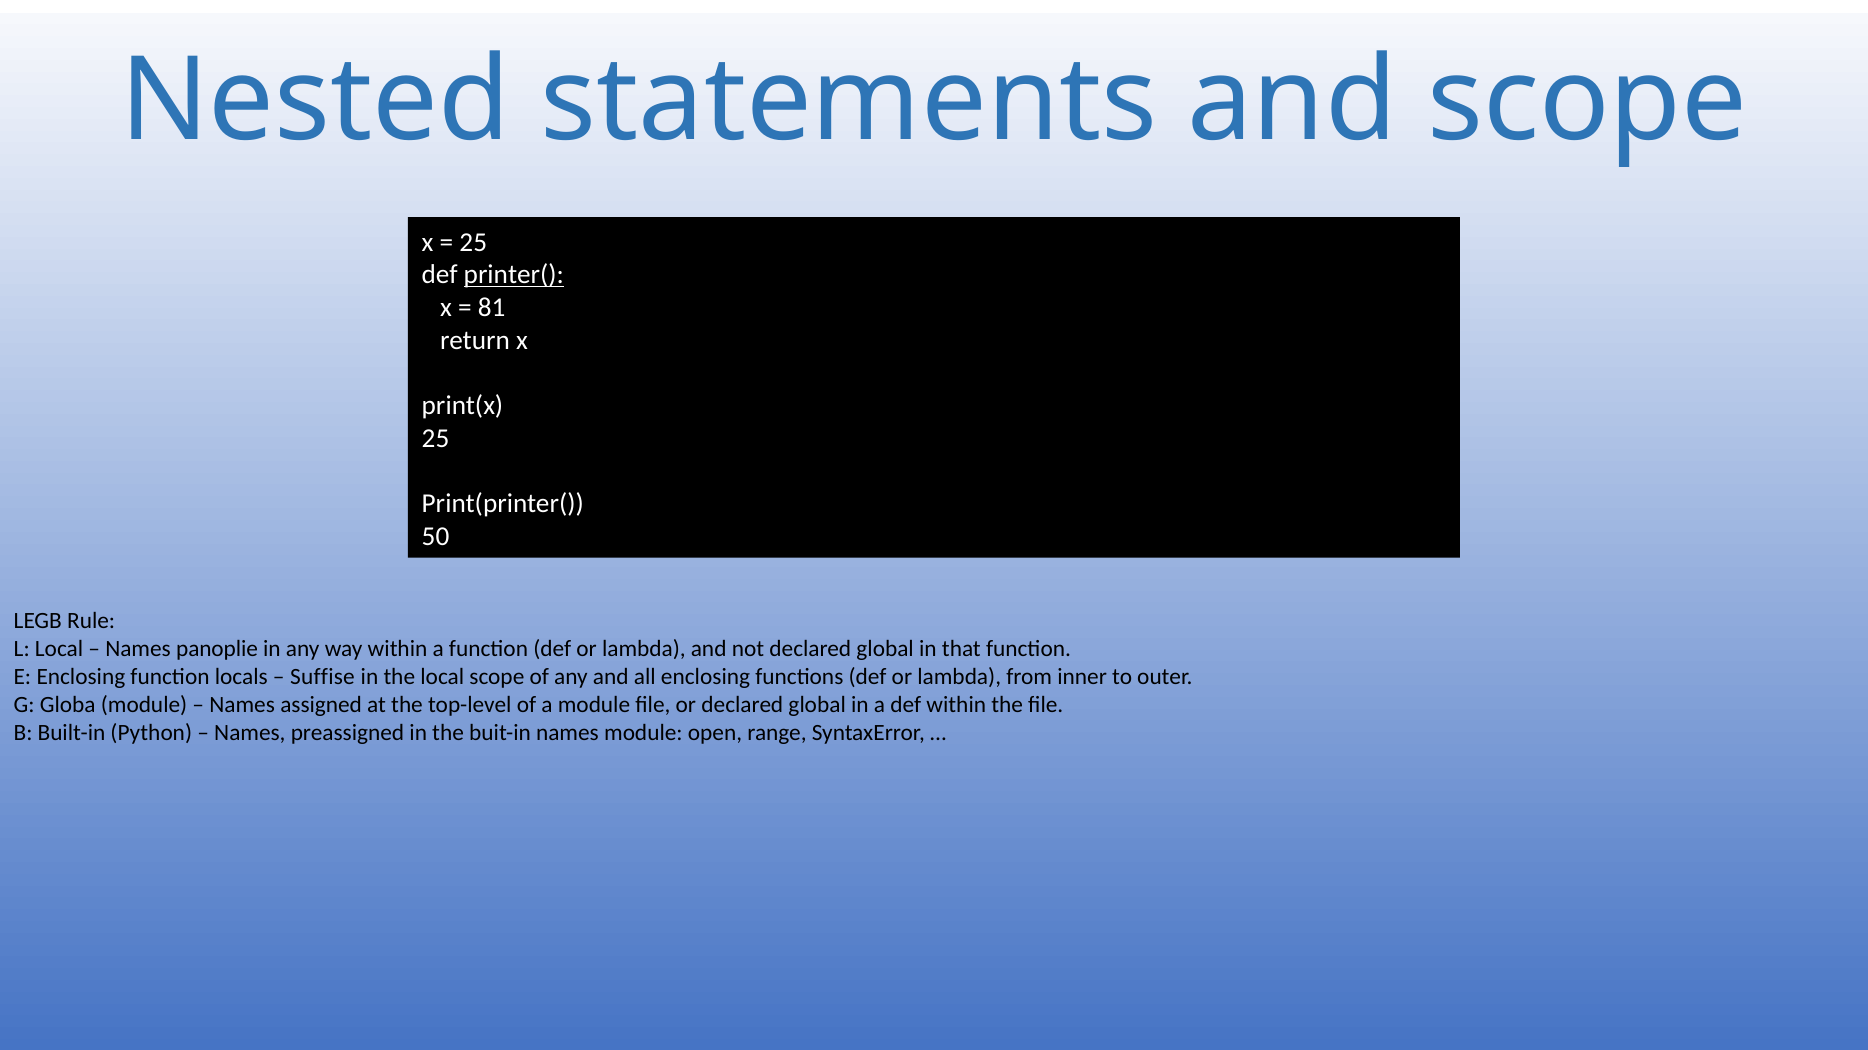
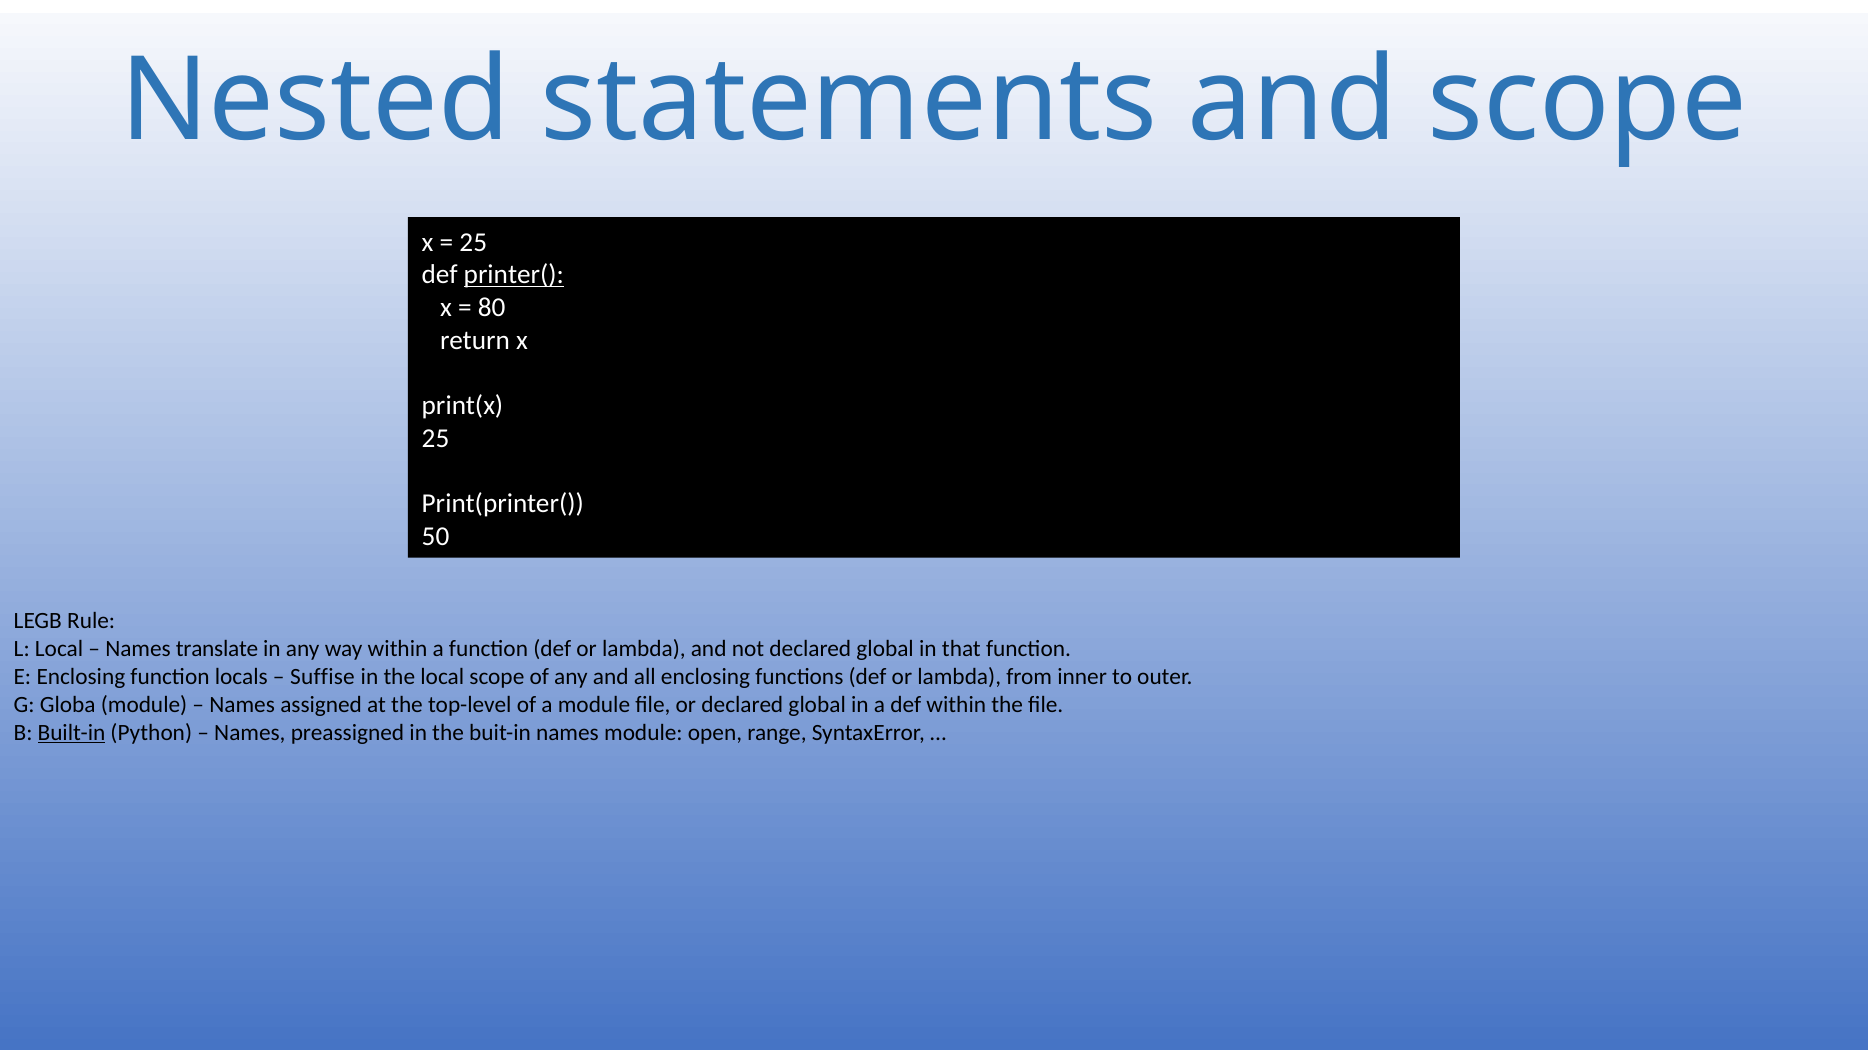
81: 81 -> 80 (492, 308)
panoplie: panoplie -> translate (217, 649)
Built-in underline: none -> present (72, 733)
